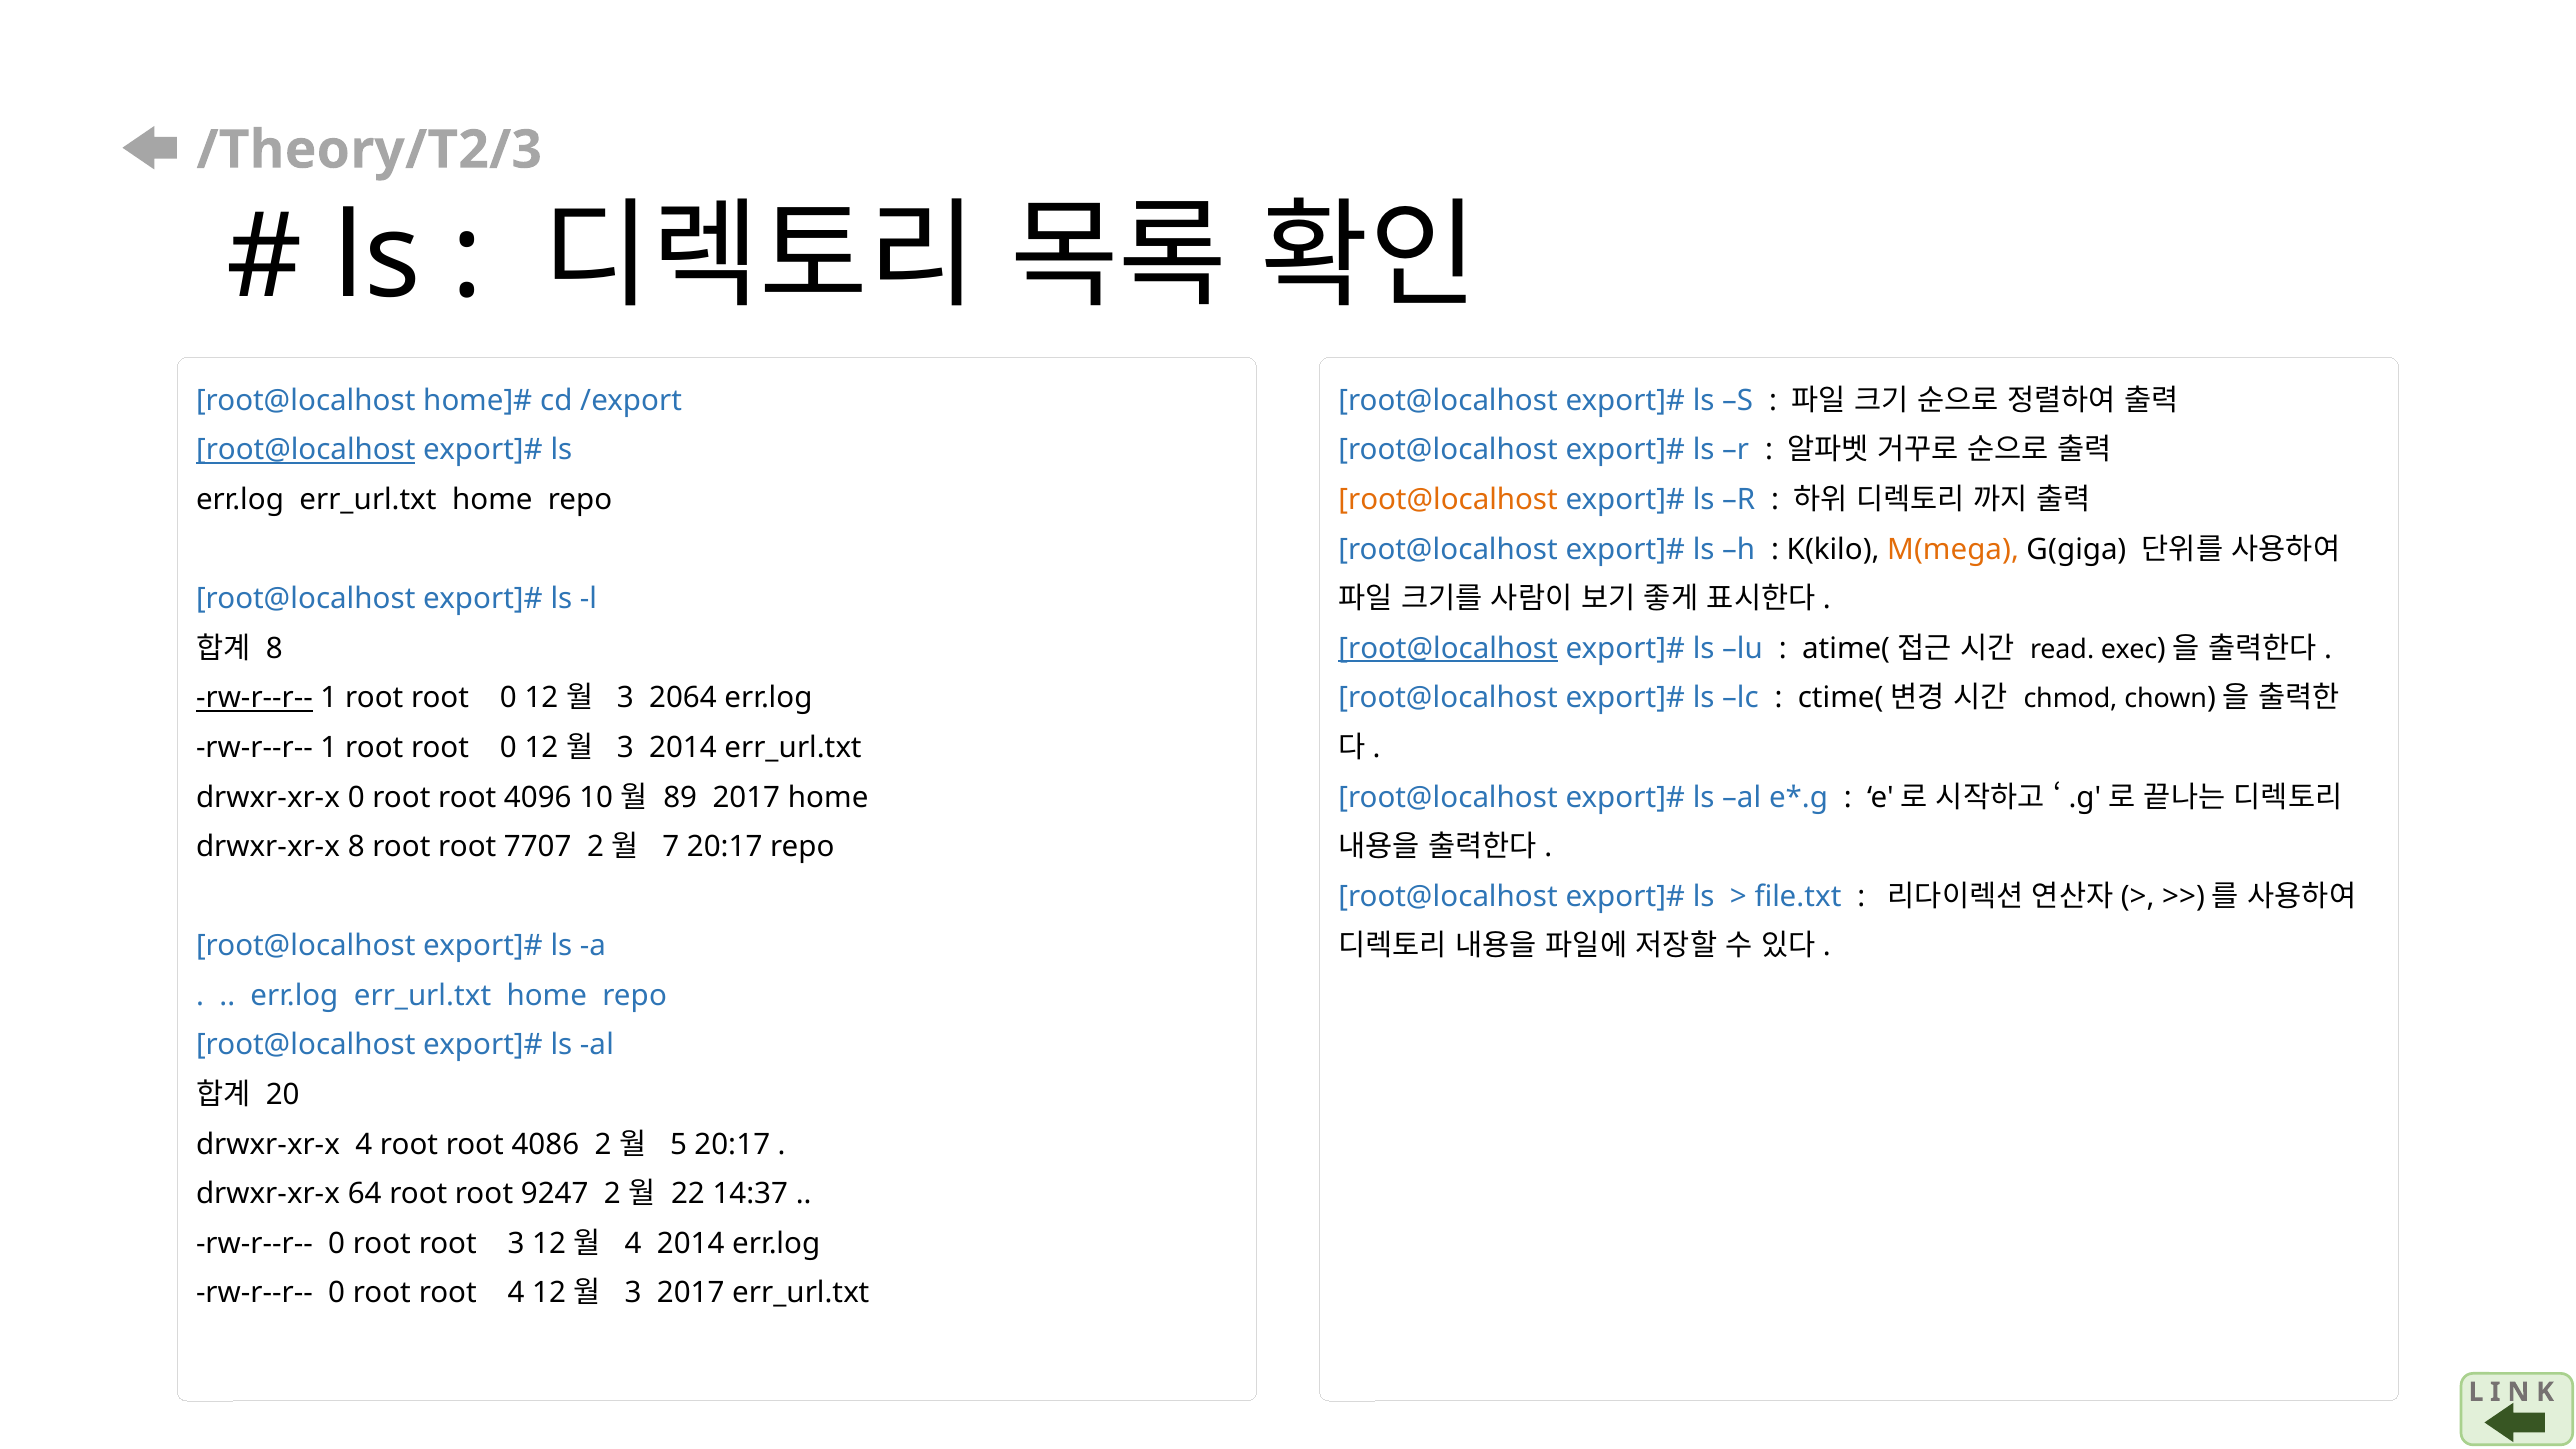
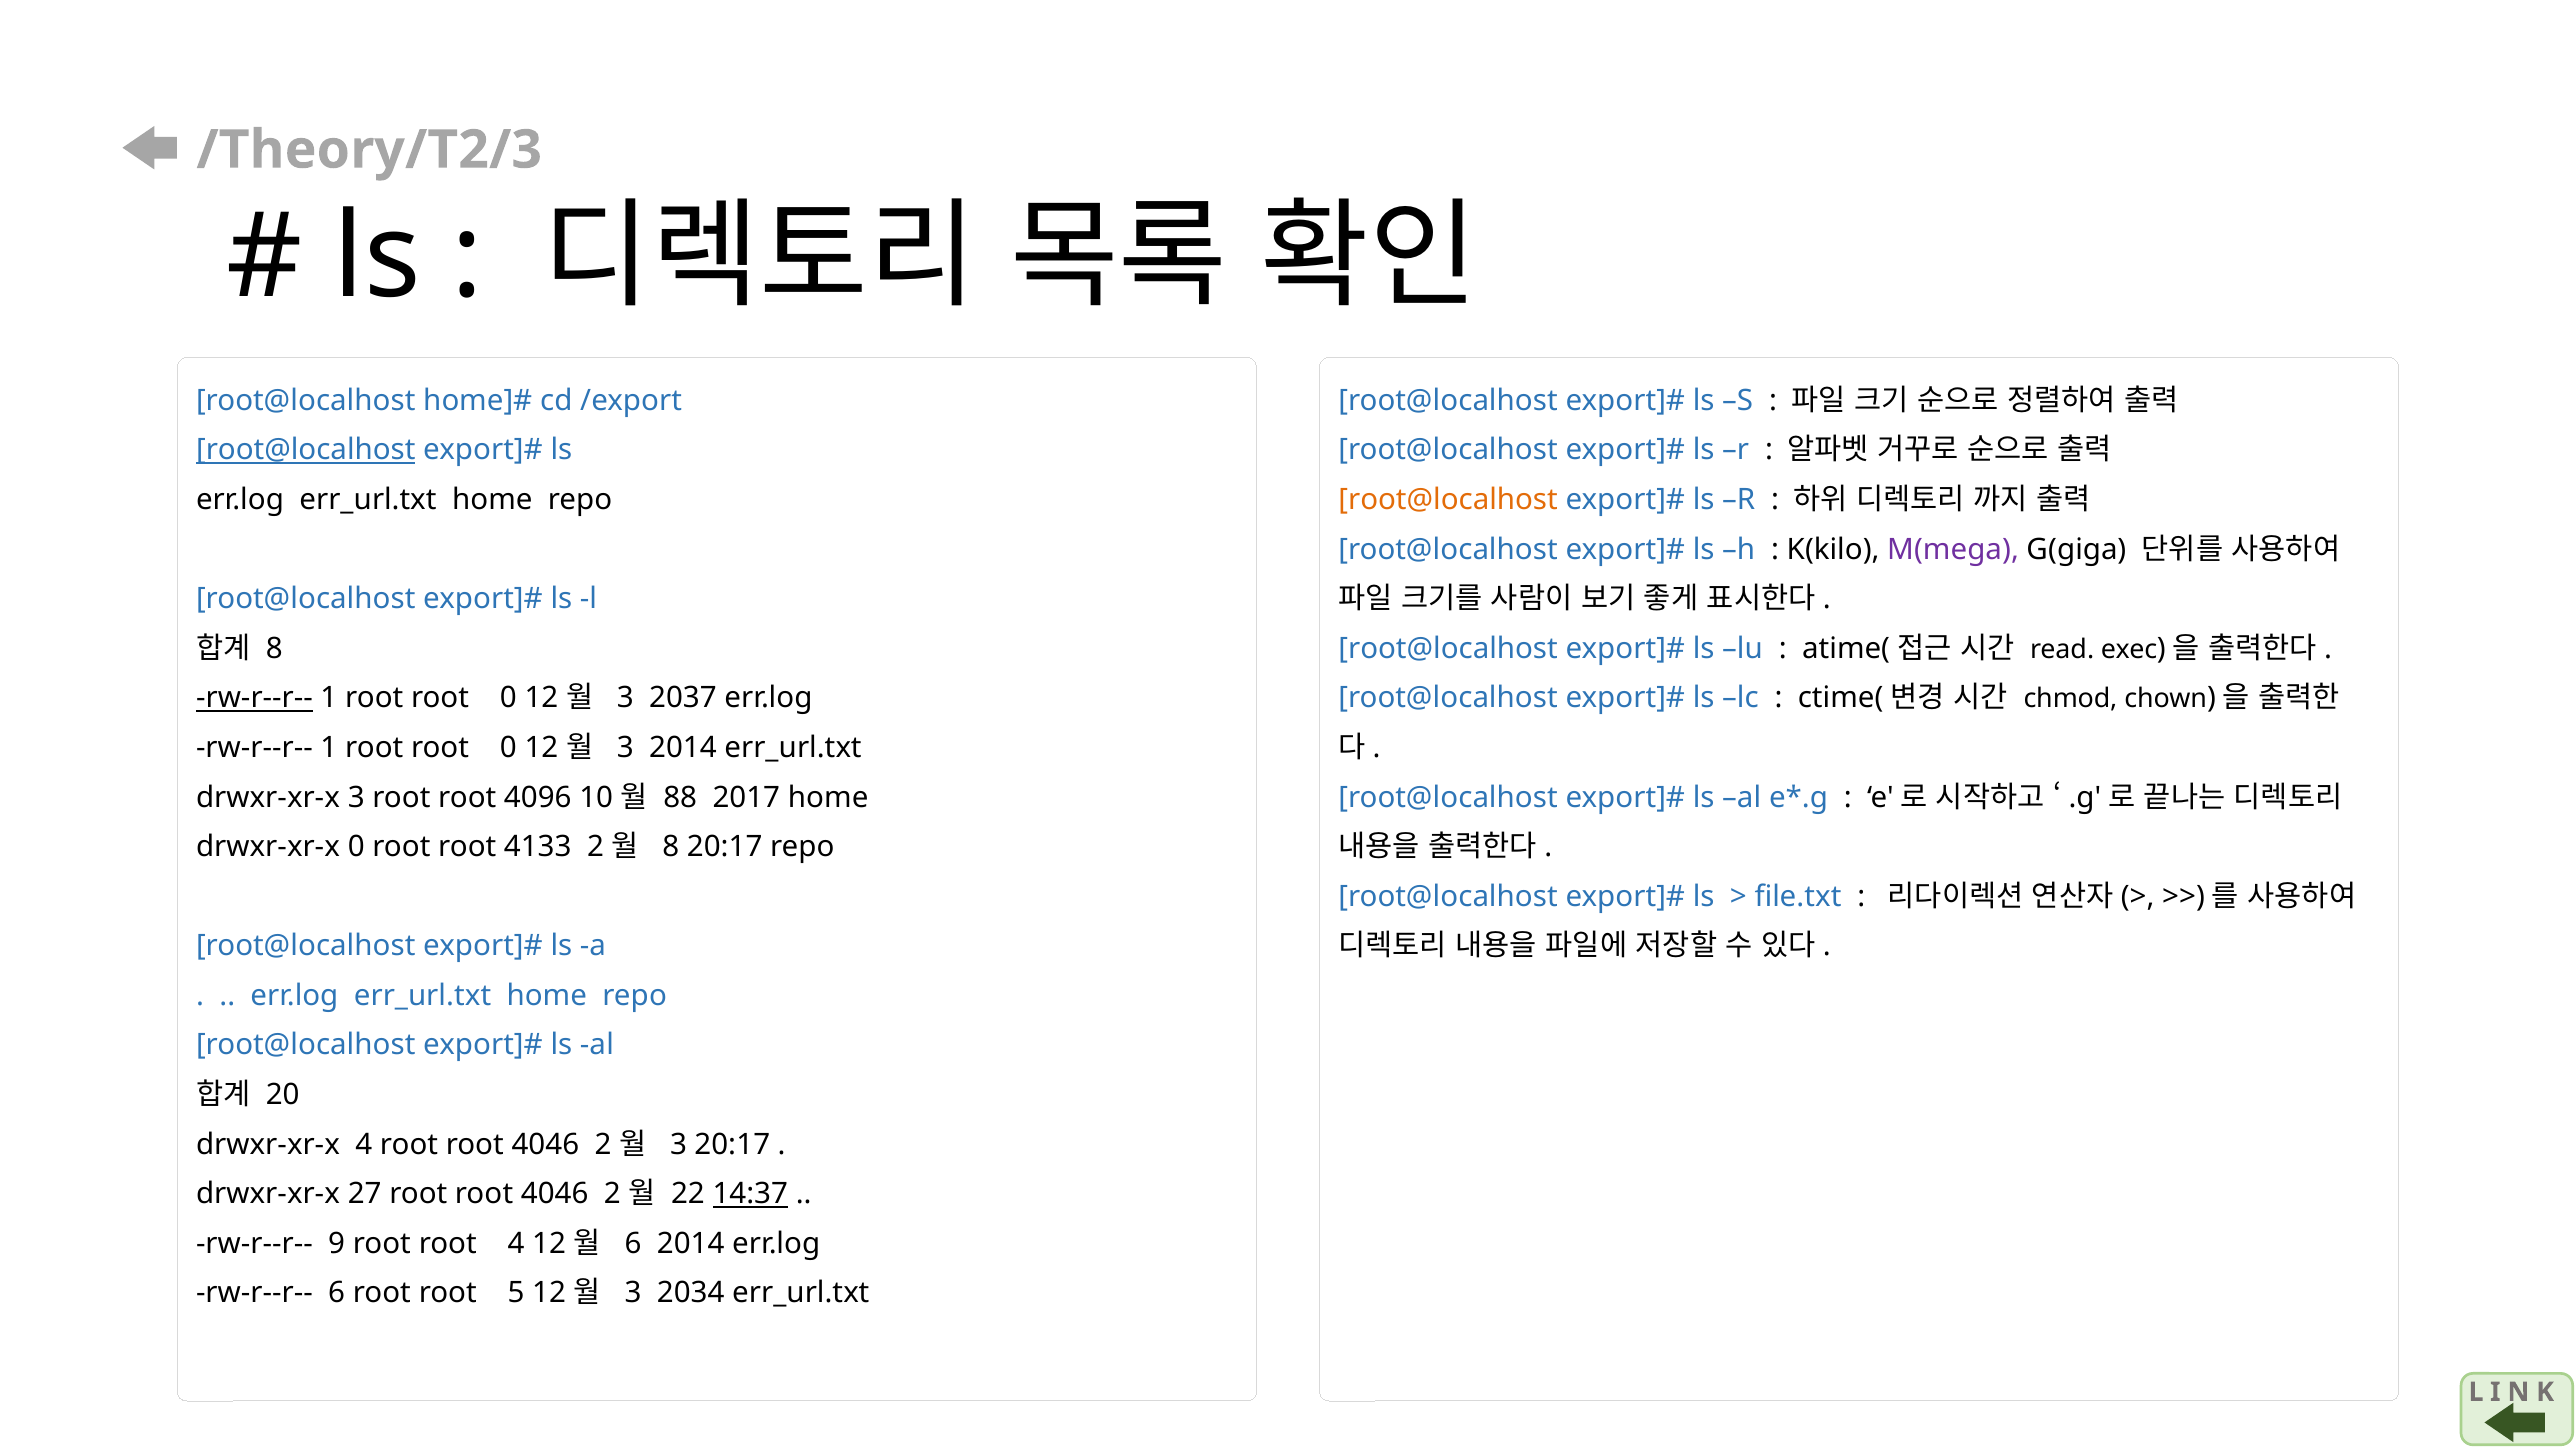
M(mega colour: orange -> purple (1953, 549)
root@localhost underline: present -> none (1448, 649)
2064: 2064 -> 2037 (683, 698)
drwxr-xr-x 0: 0 -> 3 (356, 797)
89: 89 -> 88 (680, 797)
drwxr-xr-x 8: 8 -> 0 (356, 847)
7707: 7707 -> 4133 (538, 847)
7: 7 -> 8 (671, 847)
4 root root 4086: 4086 -> 4046 (545, 1144)
5: 5 -> 3 (678, 1144)
64: 64 -> 27 (365, 1194)
9247: 9247 -> 4046 (555, 1194)
14:37 underline: none -> present (750, 1194)
0: 0 -> 9 (337, 1244)
root 3: 3 -> 4 (516, 1244)
4: 4 -> 6 (633, 1244)
0: 0 -> 6 (337, 1293)
root 4: 4 -> 5 (516, 1293)
3 2017: 2017 -> 2034 (691, 1293)
